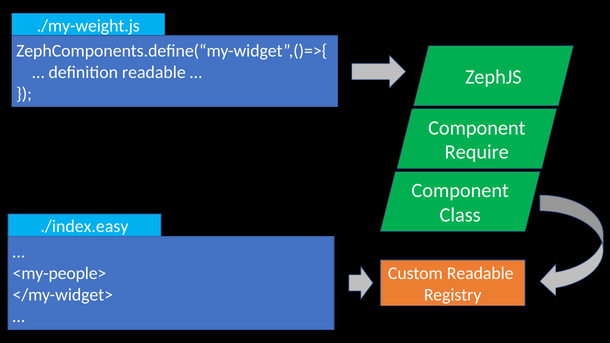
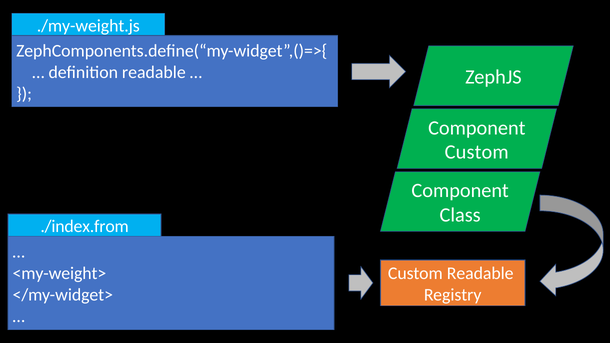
Require: Require -> Custom (477, 152)
./index.easy: ./index.easy -> ./index.from (85, 226)
<my-people>: <my-people> -> <my-weight> (59, 274)
